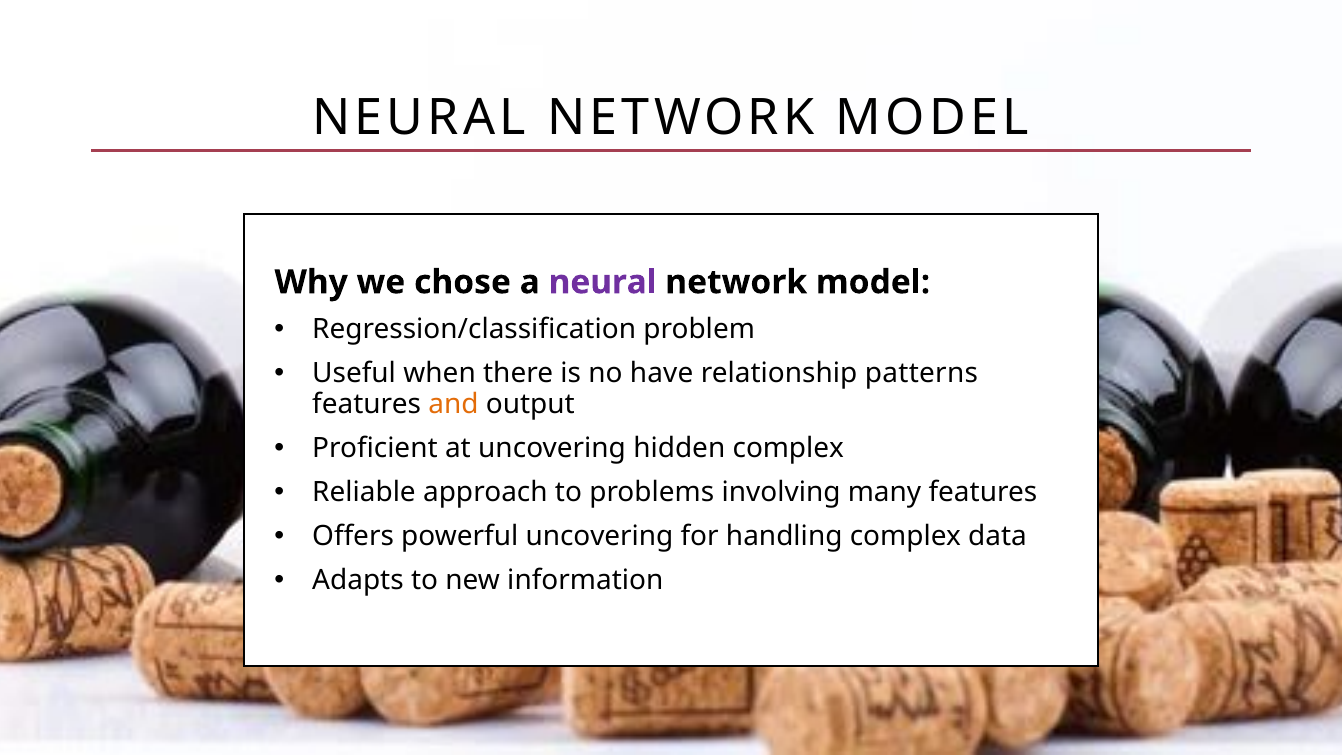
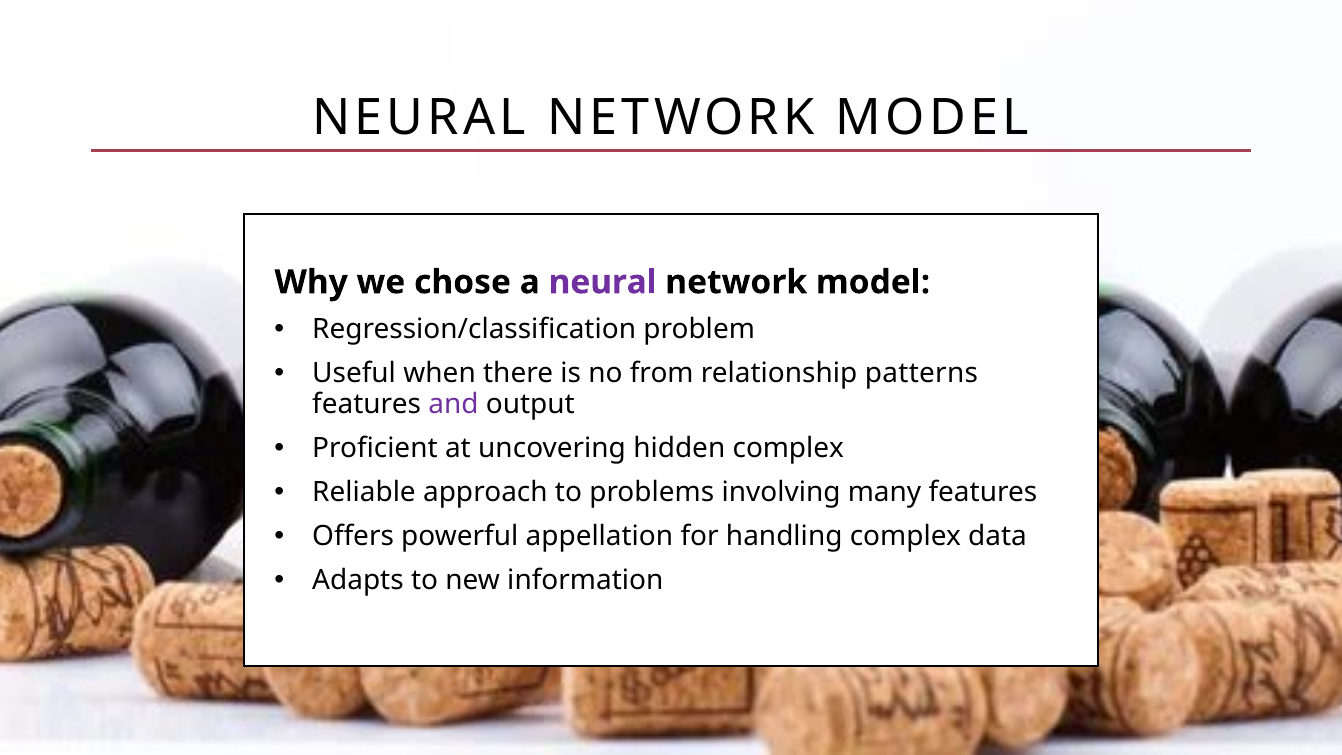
have: have -> from (662, 374)
and colour: orange -> purple (453, 404)
powerful uncovering: uncovering -> appellation (599, 536)
